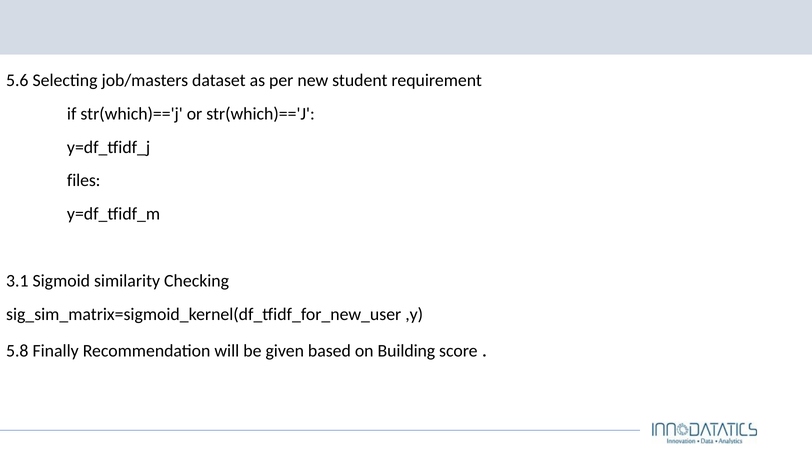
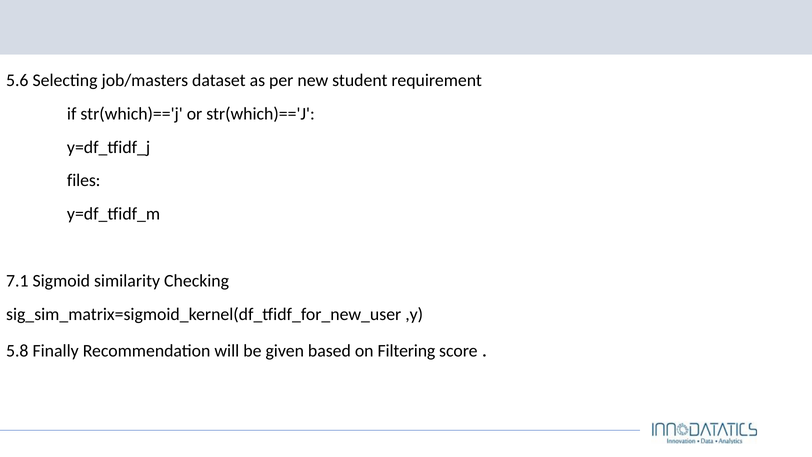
3.1: 3.1 -> 7.1 (17, 281)
Building: Building -> Filtering (406, 351)
